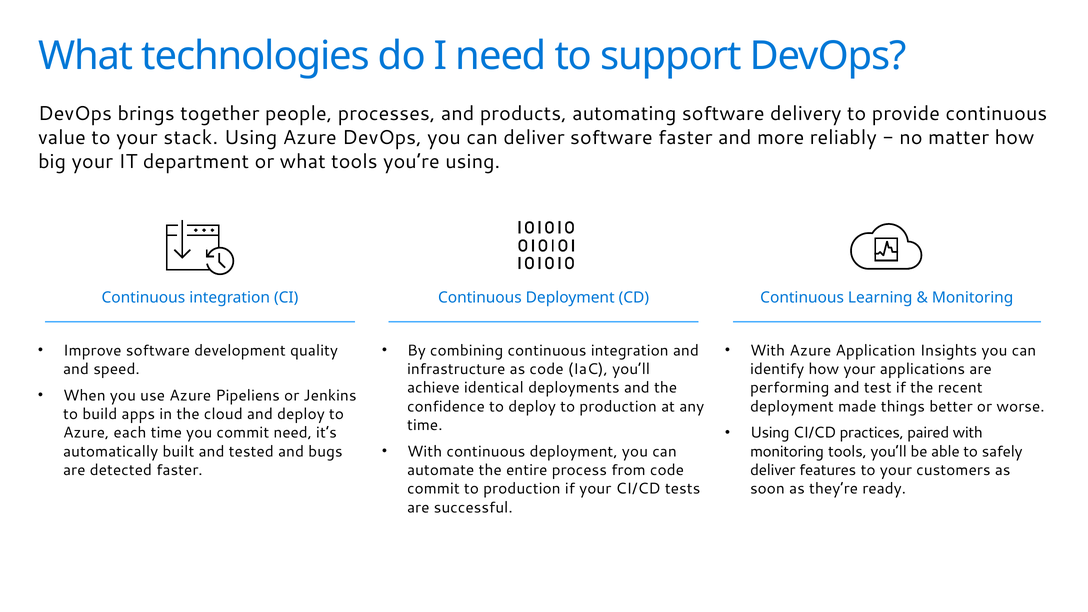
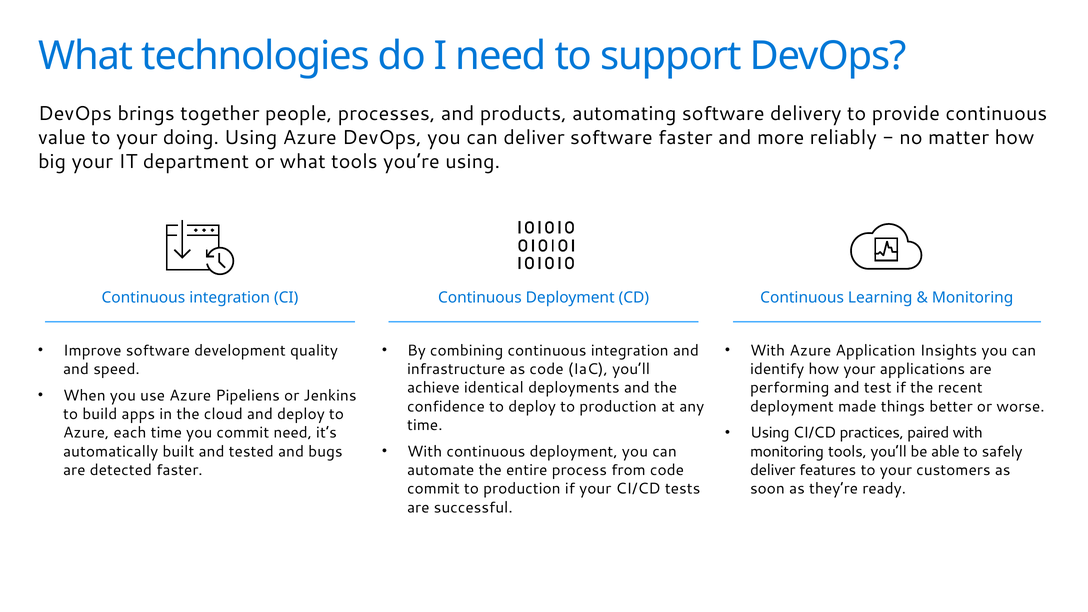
stack: stack -> doing (191, 137)
